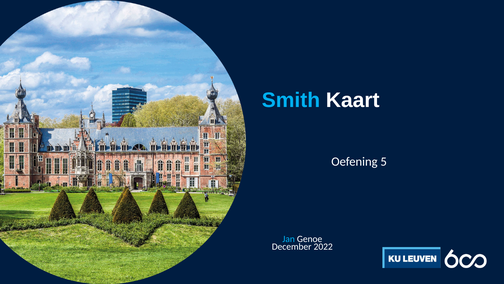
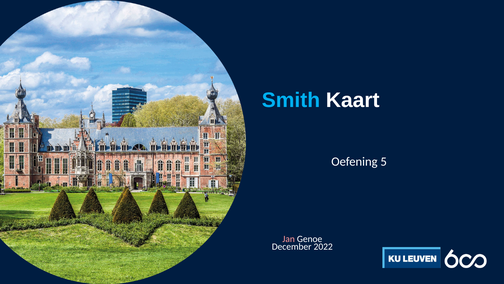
Jan colour: light blue -> pink (289, 239)
